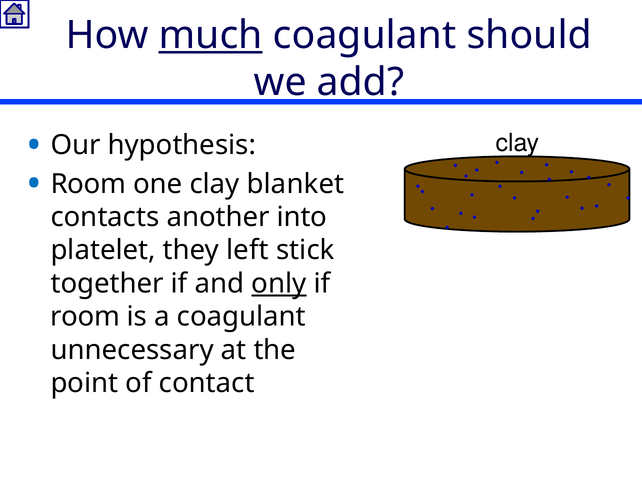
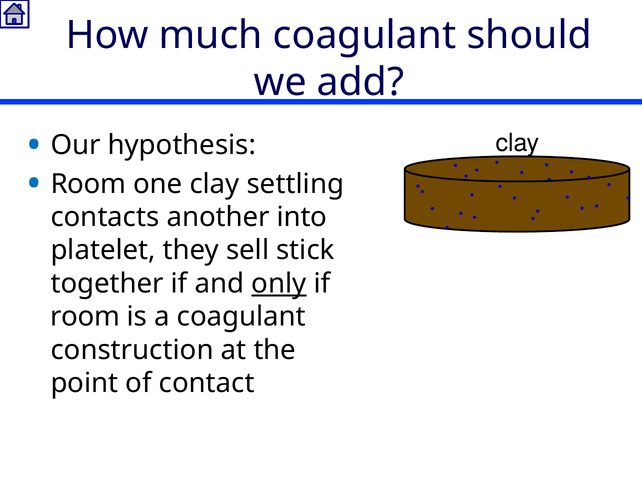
much underline: present -> none (211, 35)
blanket: blanket -> settling (295, 184)
left: left -> sell (248, 250)
unnecessary: unnecessary -> construction (132, 350)
